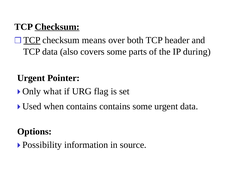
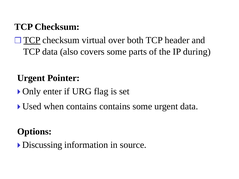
Checksum underline: present -> none (57, 27)
means: means -> virtual (94, 40)
what: what -> enter (53, 92)
Possibility: Possibility -> Discussing (42, 145)
